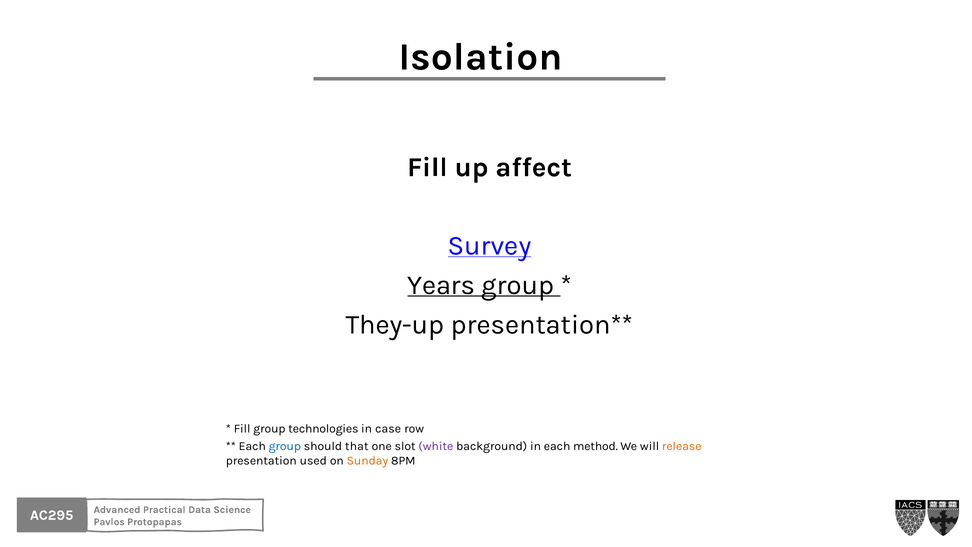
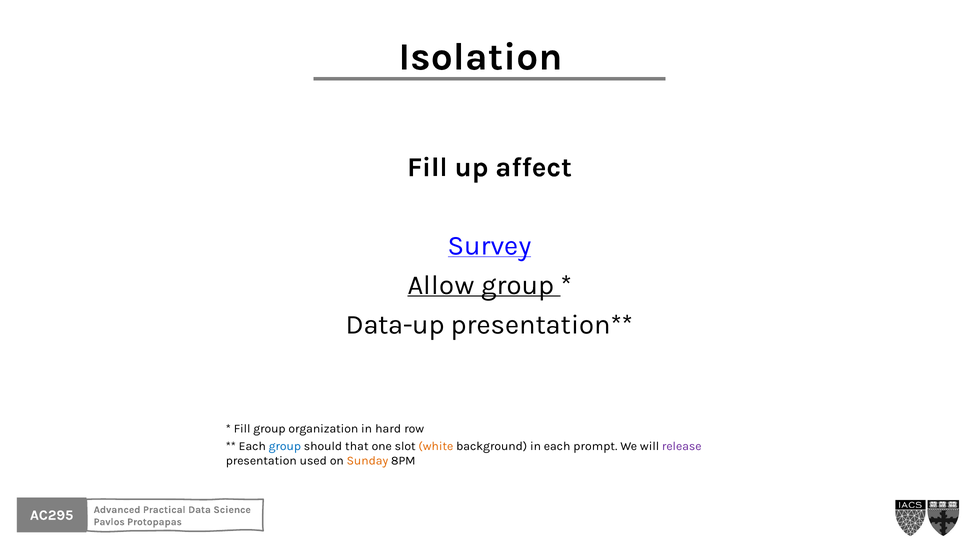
Years: Years -> Allow (441, 285)
They-up: They-up -> Data-up (395, 324)
technologies: technologies -> organization (323, 429)
case: case -> hard (388, 429)
white colour: purple -> orange (436, 446)
method: method -> prompt (595, 446)
release colour: orange -> purple (682, 446)
